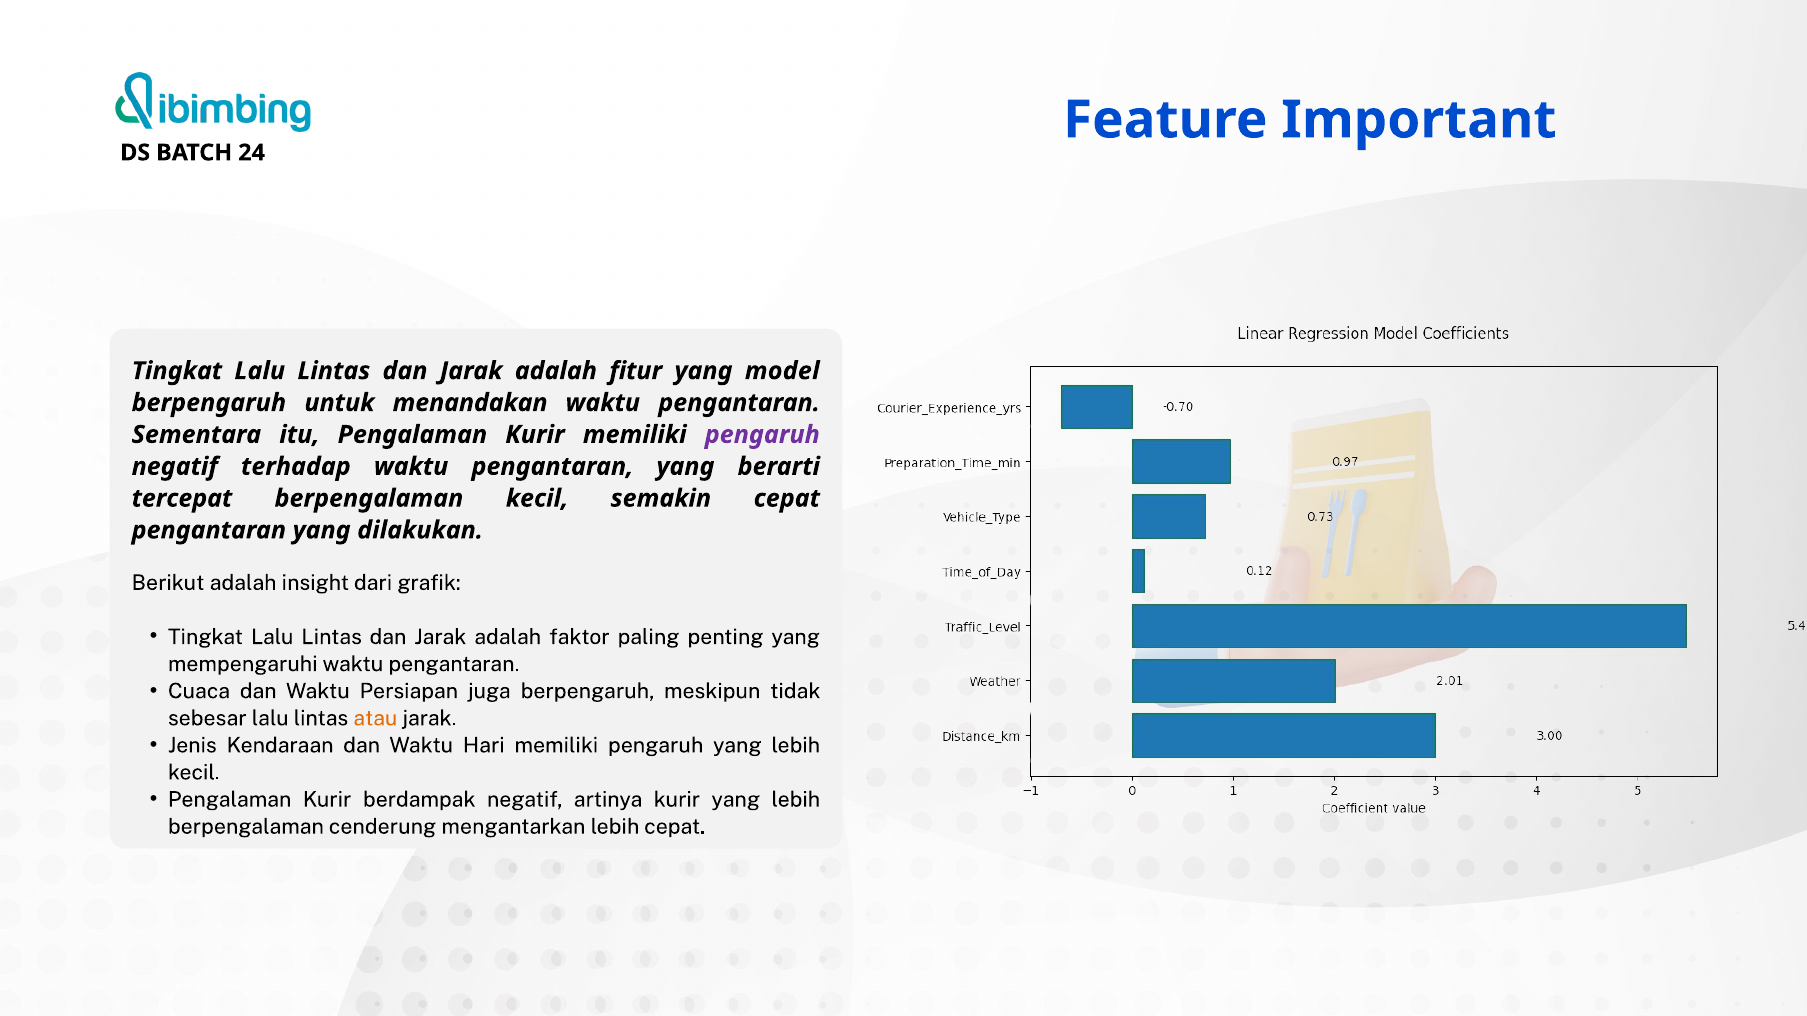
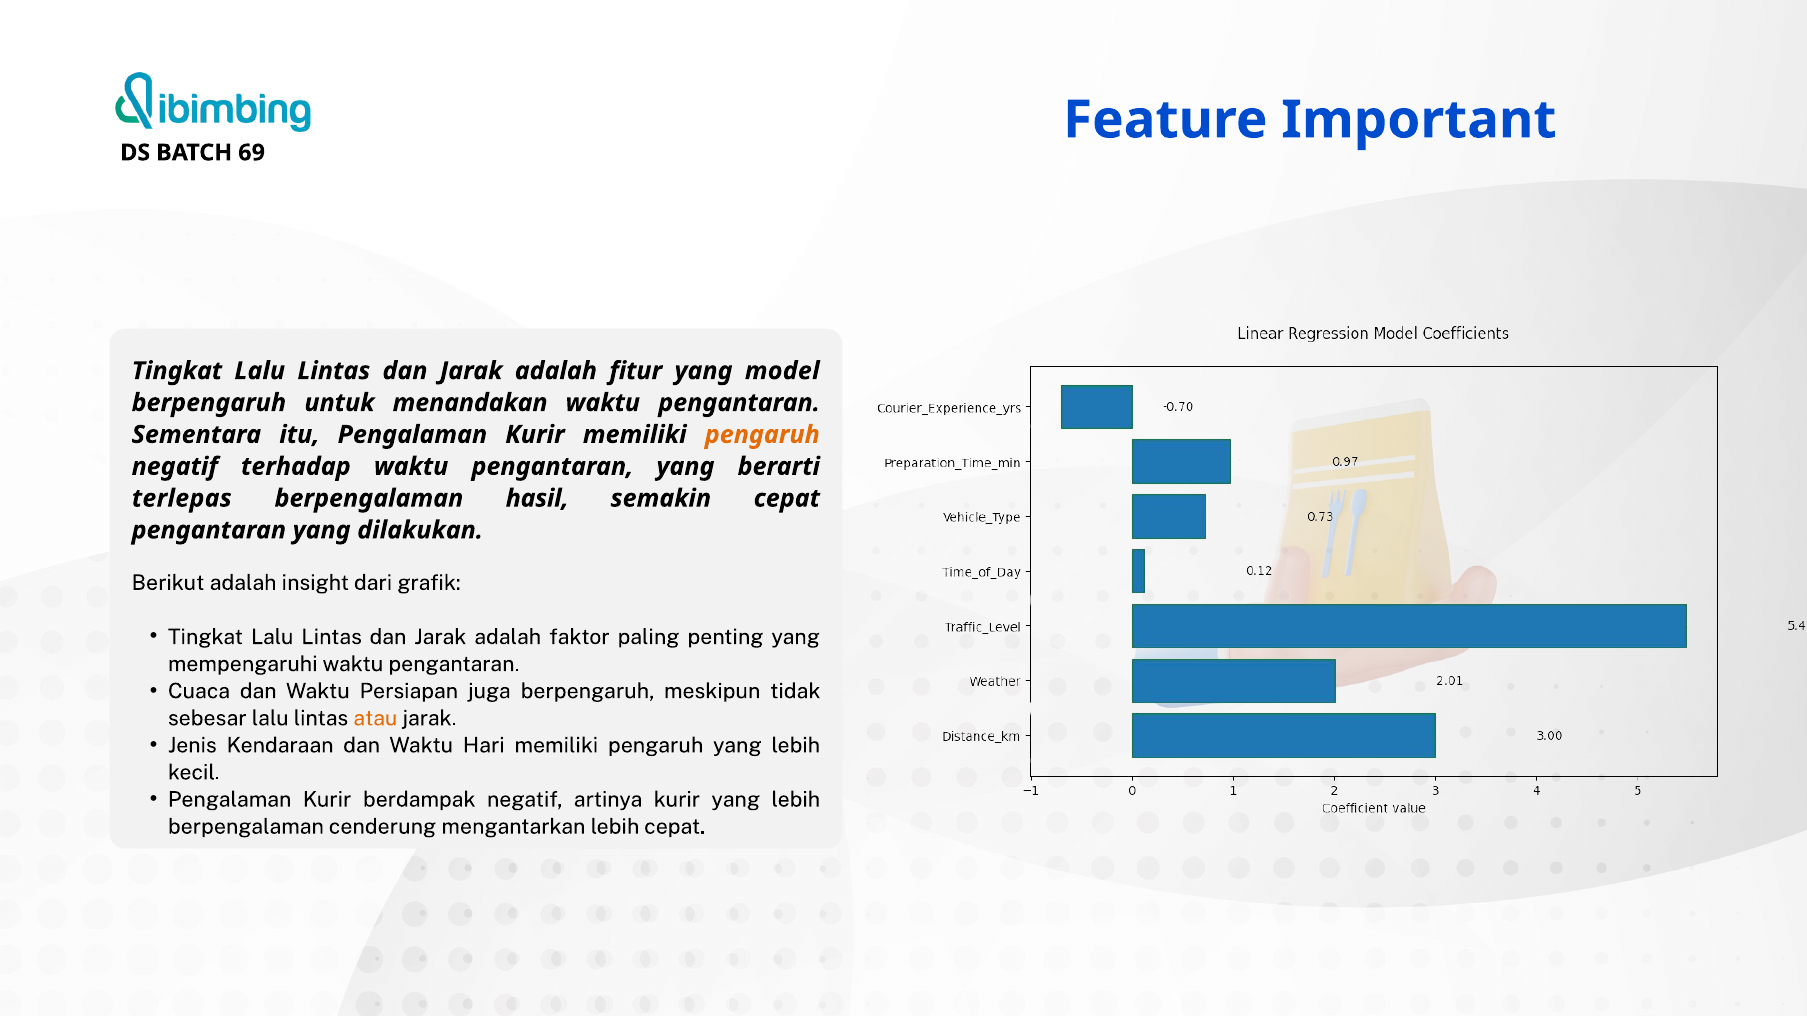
24: 24 -> 69 (252, 153)
pengaruh colour: purple -> orange (762, 435)
tercepat: tercepat -> terlepas (182, 499)
berpengalaman kecil: kecil -> hasil (537, 499)
